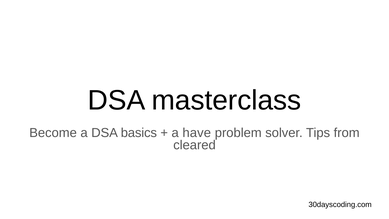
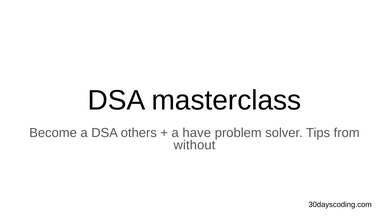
basics: basics -> others (139, 133)
cleared: cleared -> without (194, 145)
